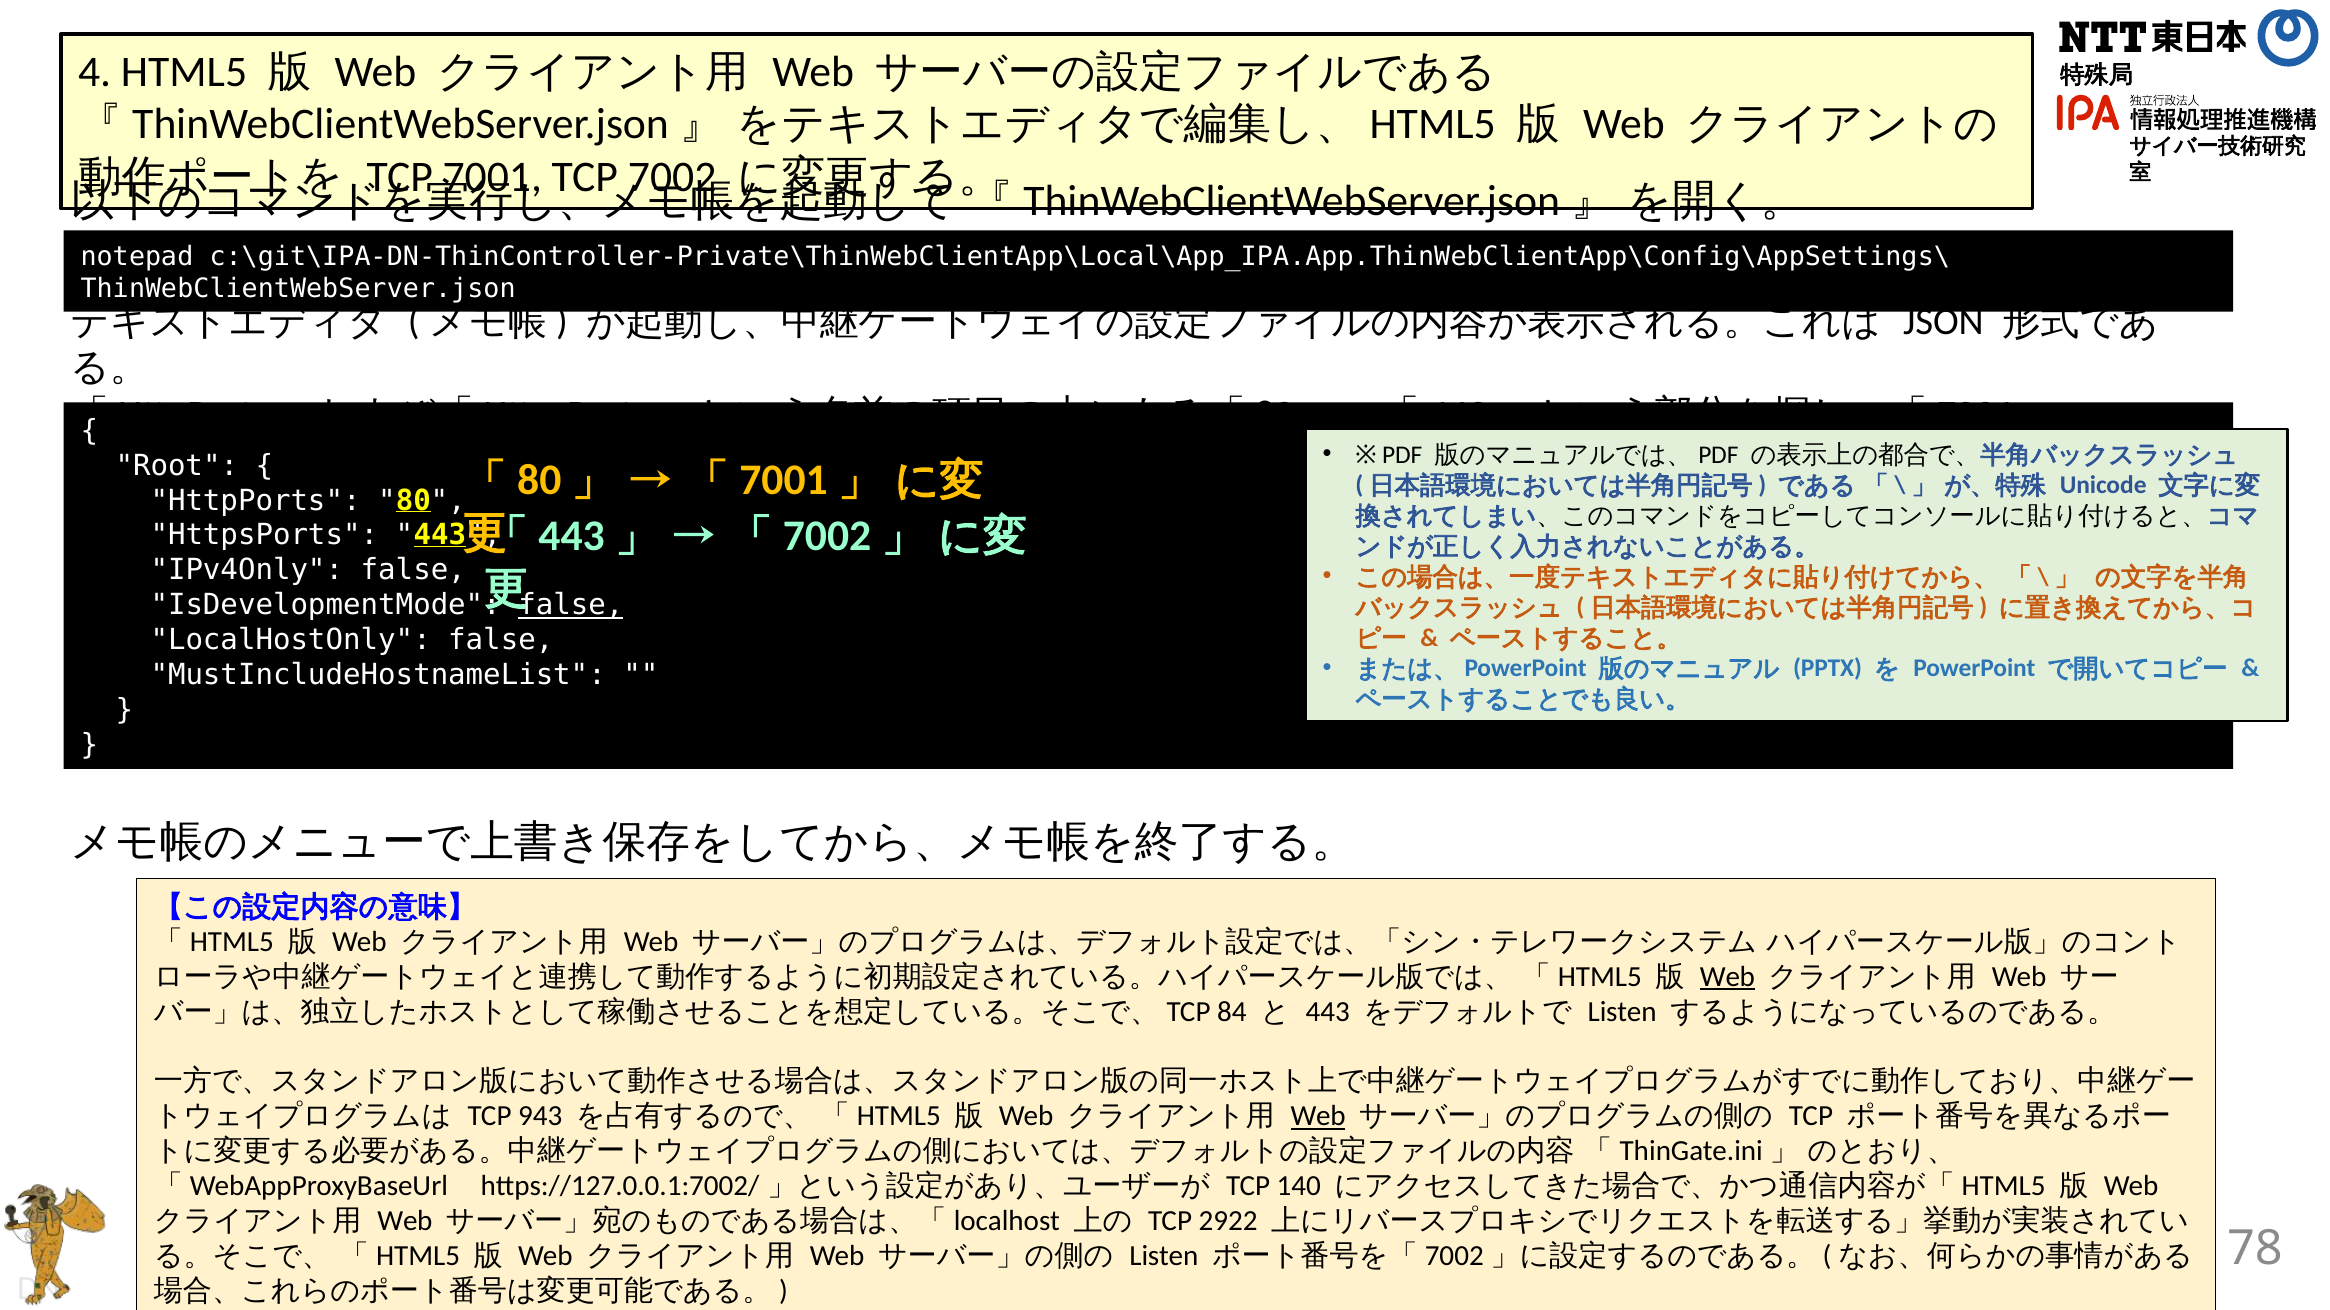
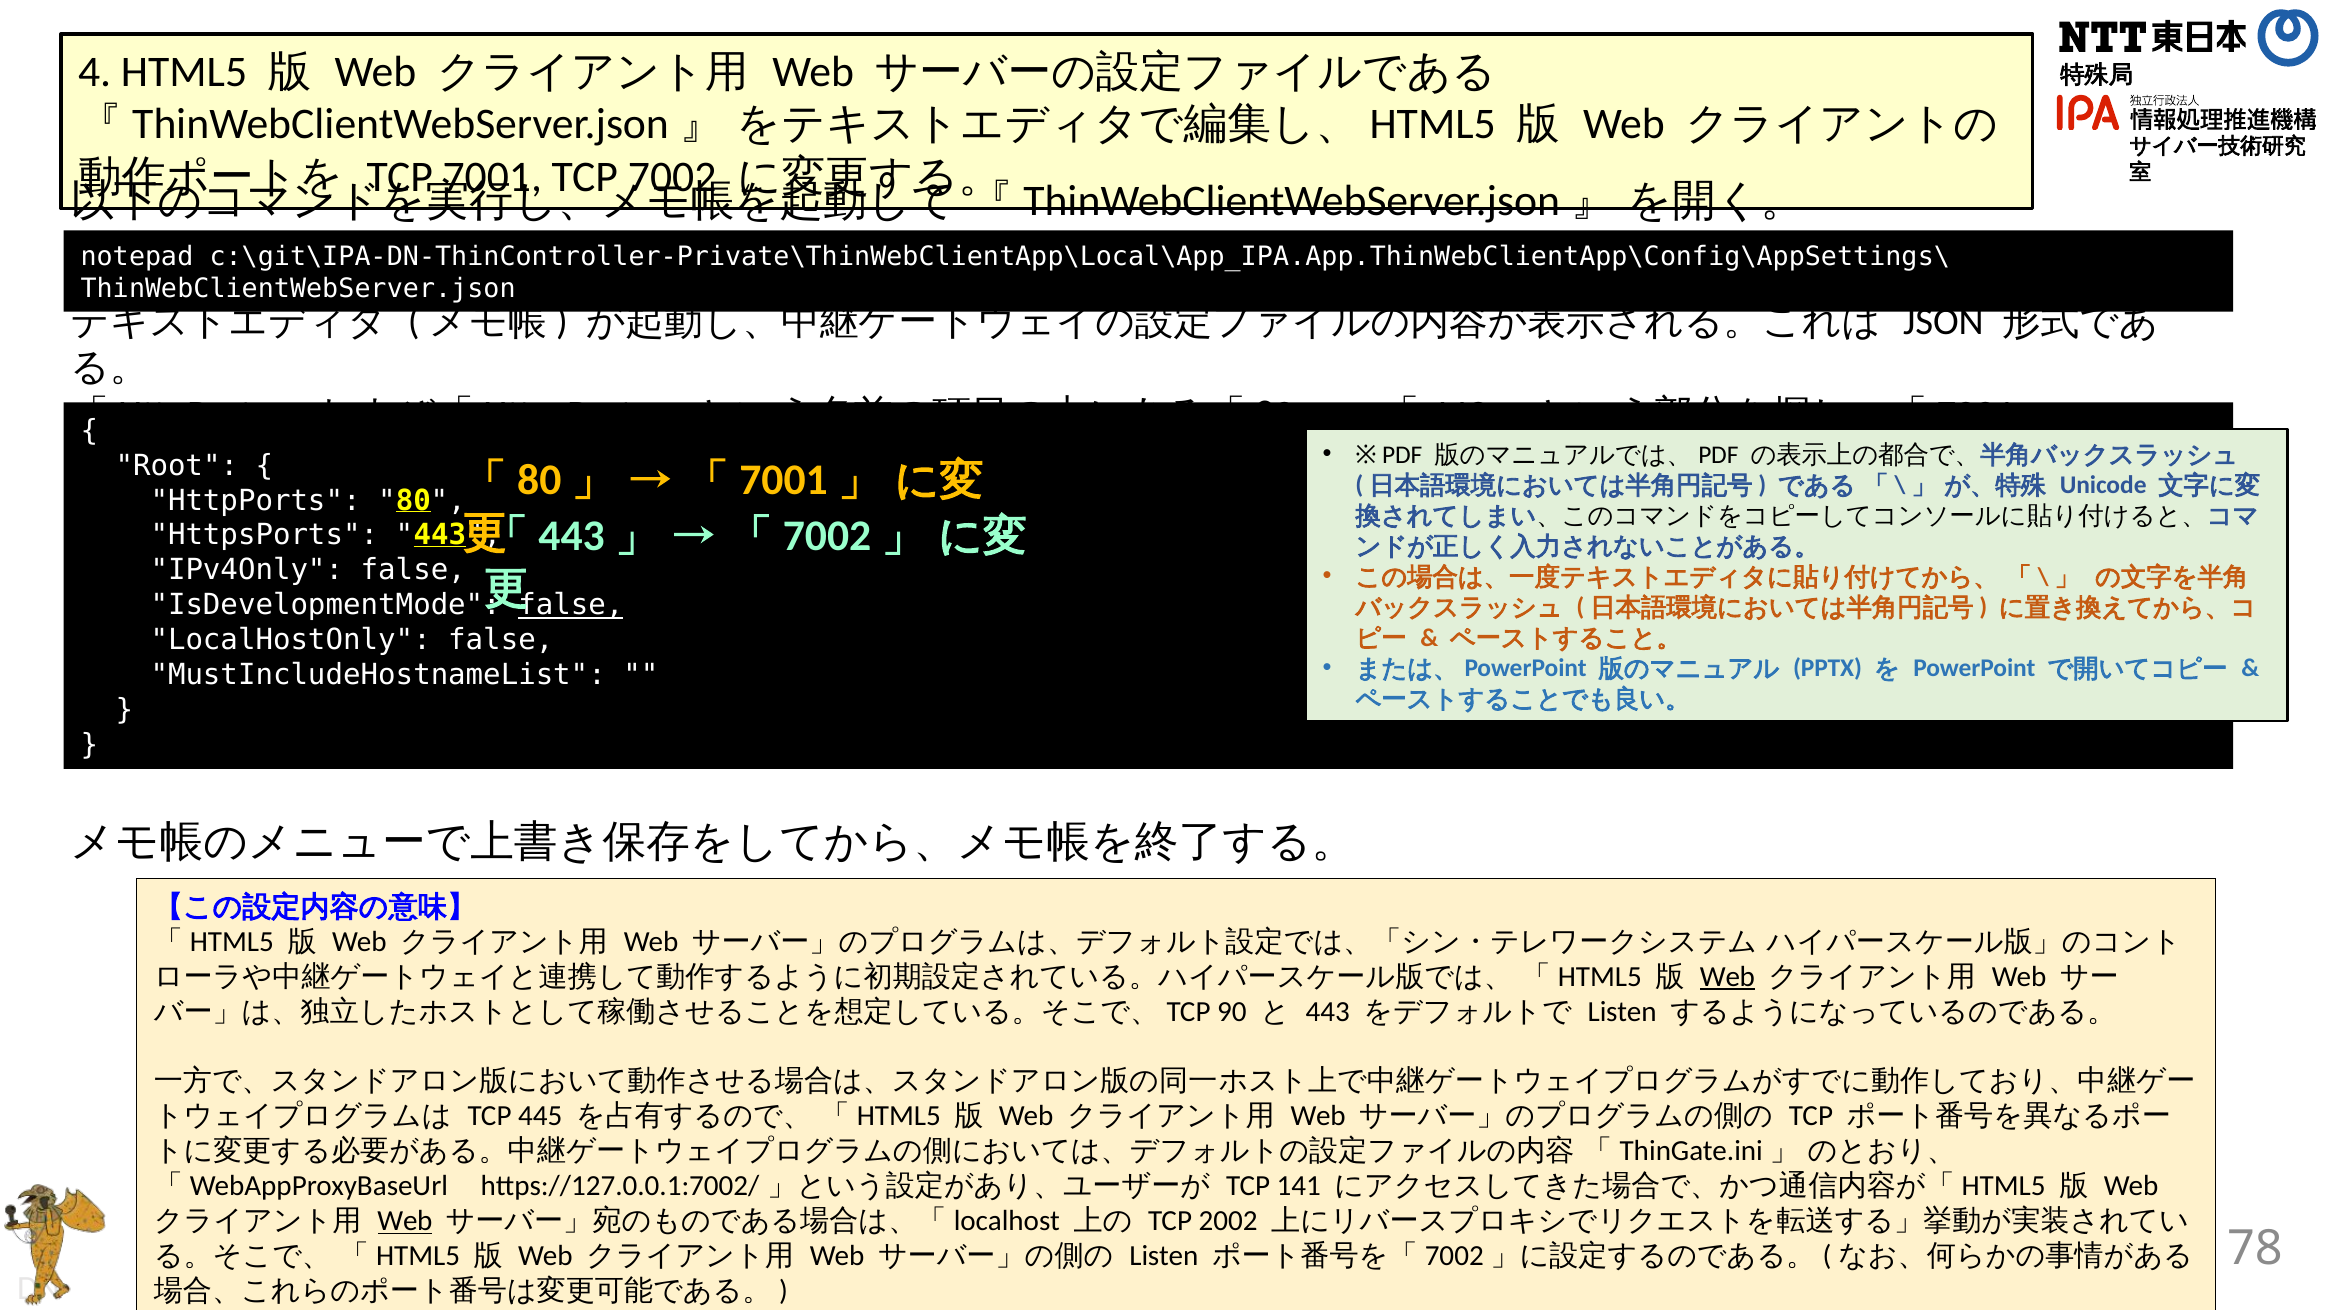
84: 84 -> 90 (1232, 1012)
943: 943 -> 445 (540, 1117)
Web underline: present -> none (1318, 1117)
140: 140 -> 141 (1299, 1187)
Web underline: none -> present (405, 1222)
2922: 2922 -> 2002 (1228, 1222)
